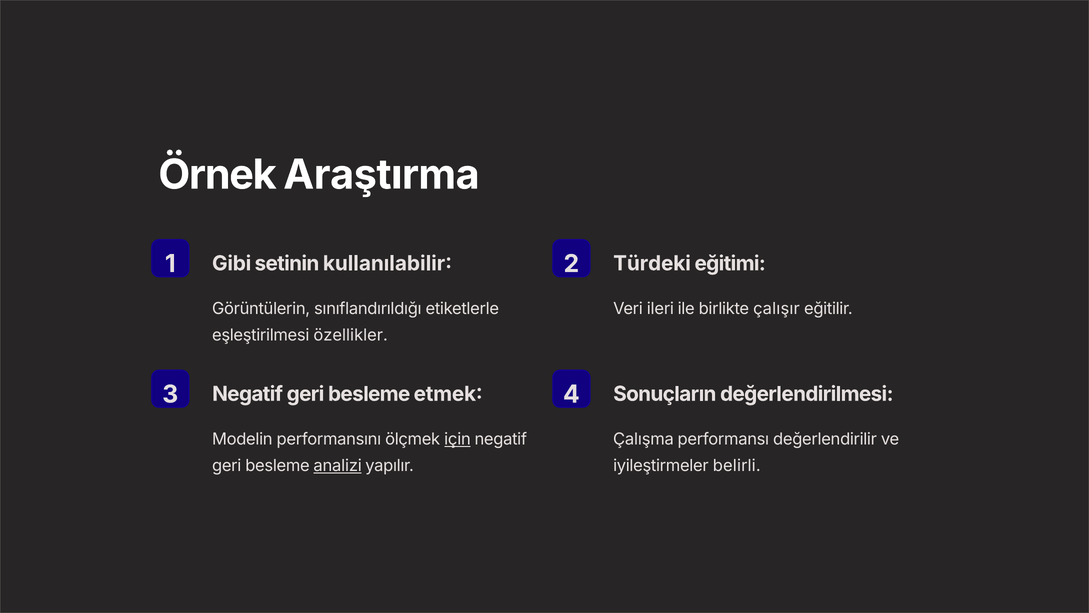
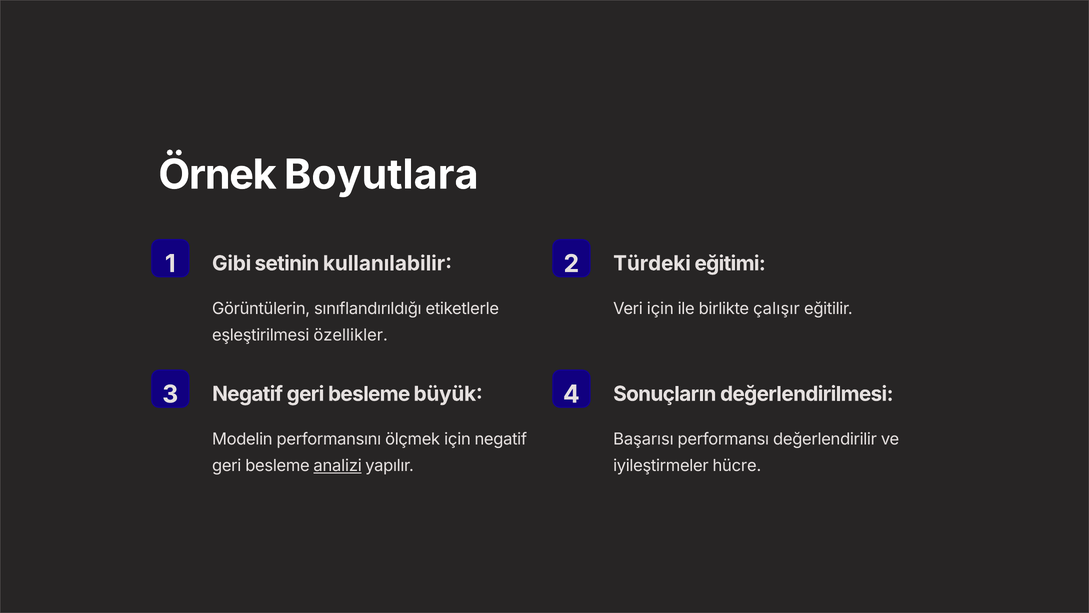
Araştırma: Araştırma -> Boyutlara (381, 175)
Veri ileri: ileri -> için (660, 309)
etmek: etmek -> büyük (448, 394)
için underline: present -> none (457, 439)
Çalışma: Çalışma -> Başarısı (643, 439)
belirli: belirli -> hücre (737, 465)
